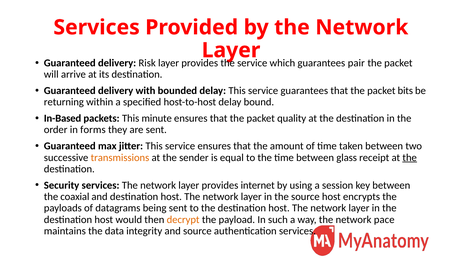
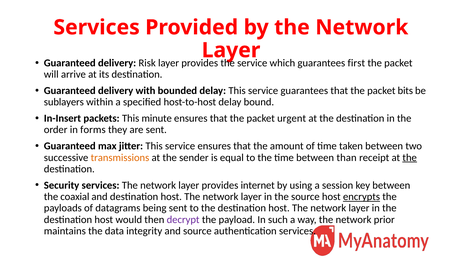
pair: pair -> first (356, 63)
returning: returning -> sublayers (64, 102)
In-Based: In-Based -> In-Insert (62, 118)
quality: quality -> urgent (292, 118)
glass: glass -> than (347, 157)
encrypts underline: none -> present (362, 197)
decrypt colour: orange -> purple (183, 219)
pace: pace -> prior (384, 219)
